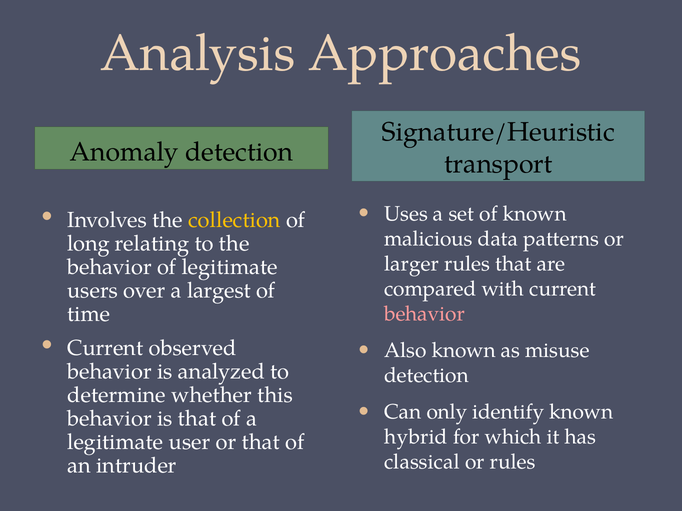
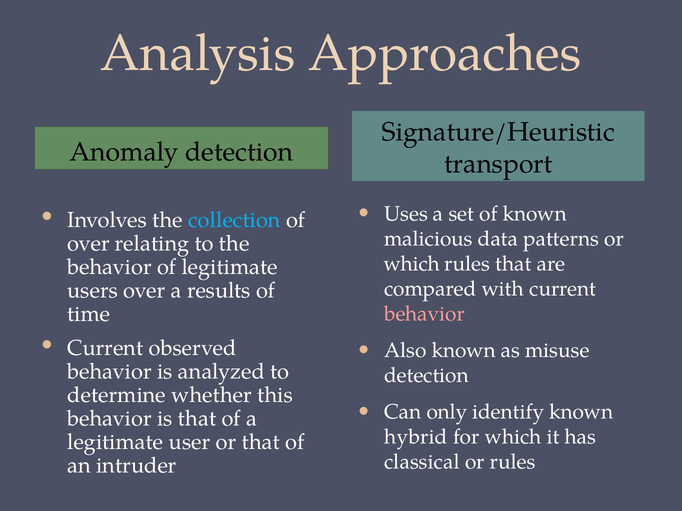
collection colour: yellow -> light blue (234, 220)
long: long -> over (88, 244)
larger: larger -> which (412, 264)
largest: largest -> results (219, 291)
